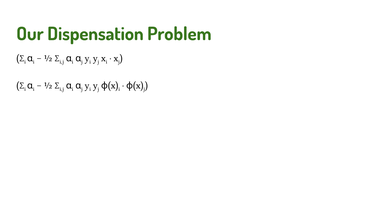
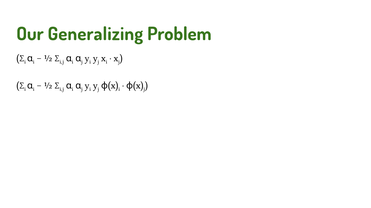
Dispensation: Dispensation -> Generalizing (95, 34)
